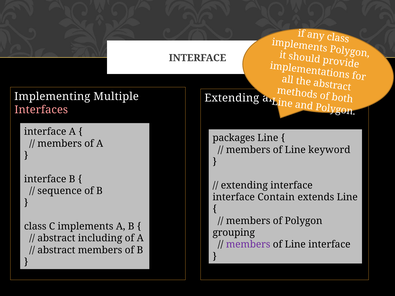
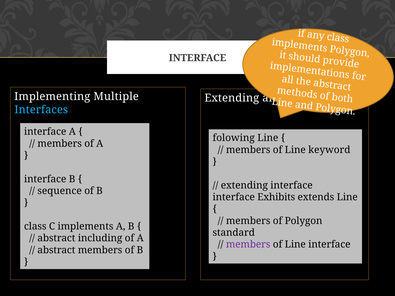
Interfaces colour: pink -> light blue (41, 110)
packages: packages -> folowing (234, 138)
Contain: Contain -> Exhibits (276, 197)
grouping: grouping -> standard (234, 233)
